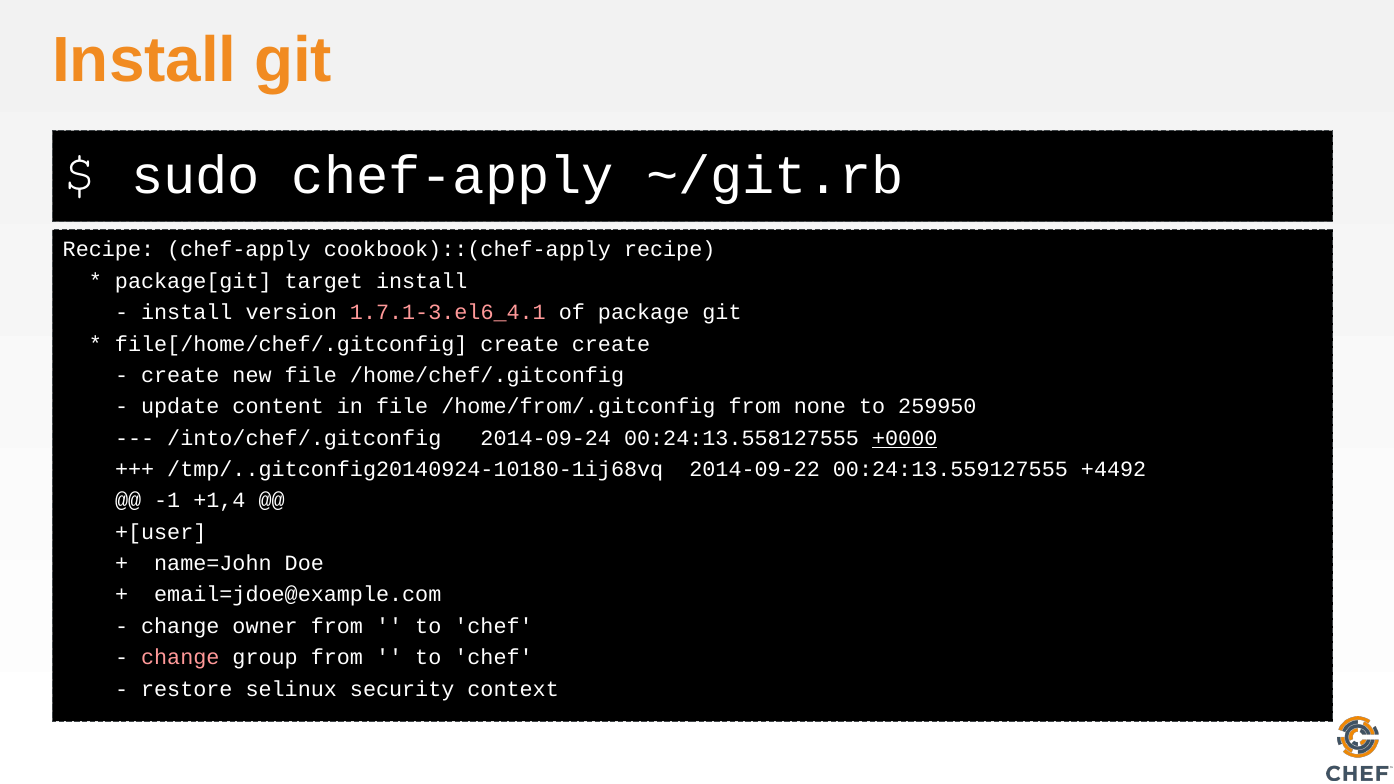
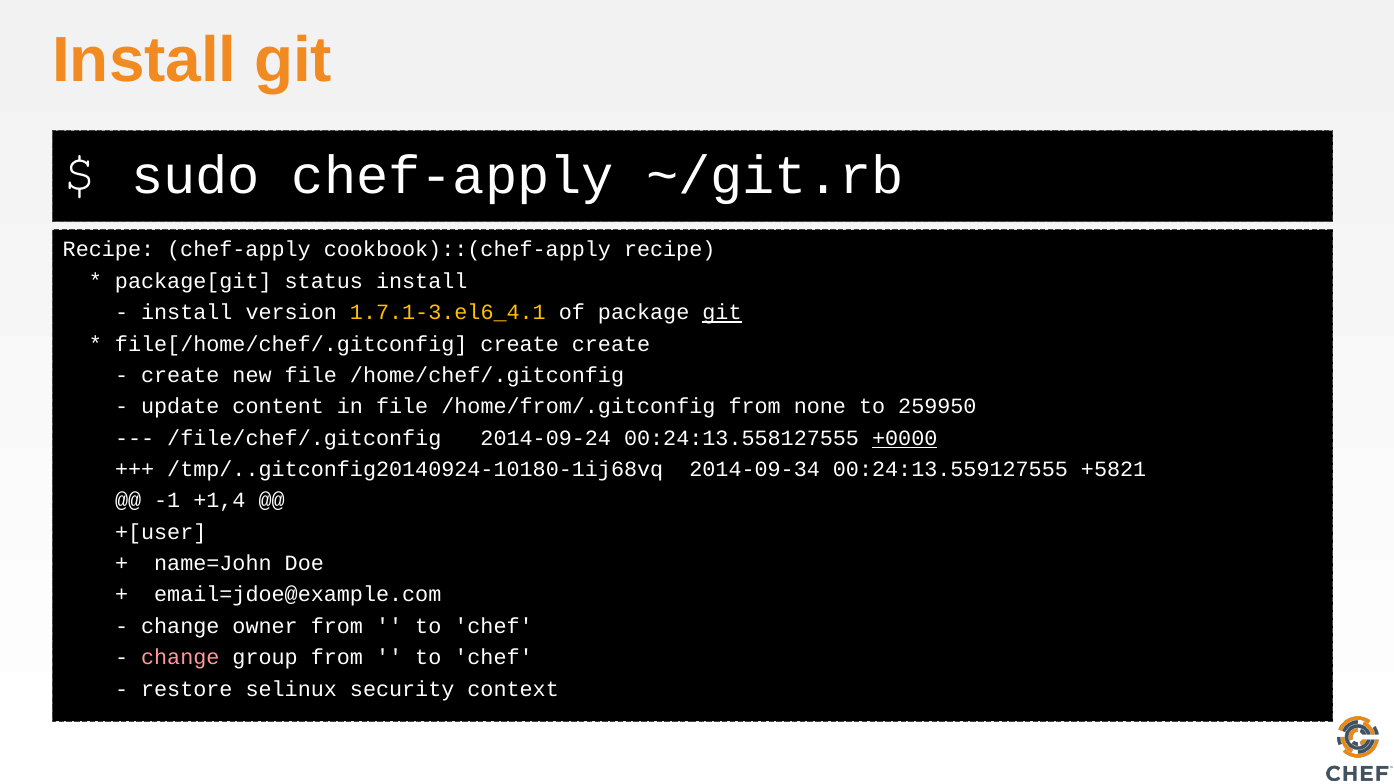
target: target -> status (324, 281)
1.7.1-3.el6_4.1 colour: pink -> yellow (448, 313)
git underline: none -> present (722, 313)
/into/chef/.gitconfig: /into/chef/.gitconfig -> /file/chef/.gitconfig (304, 438)
2014-09-22: 2014-09-22 -> 2014-09-34 (755, 469)
+4492: +4492 -> +5821 (1114, 469)
